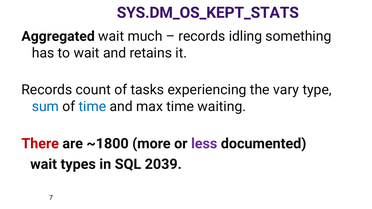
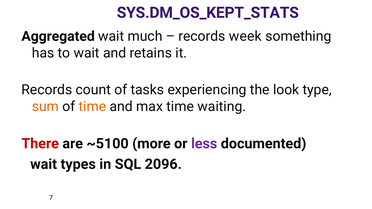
idling: idling -> week (245, 36)
vary: vary -> look (286, 90)
sum colour: blue -> orange (45, 107)
time colour: blue -> orange (92, 107)
~1800: ~1800 -> ~5100 (108, 144)
2039: 2039 -> 2096 (163, 164)
